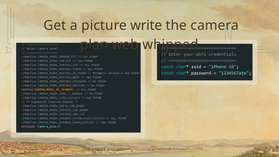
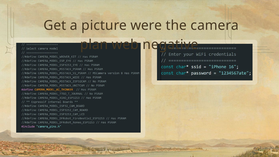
write: write -> were (146, 25)
whipped: whipped -> negative (170, 45)
